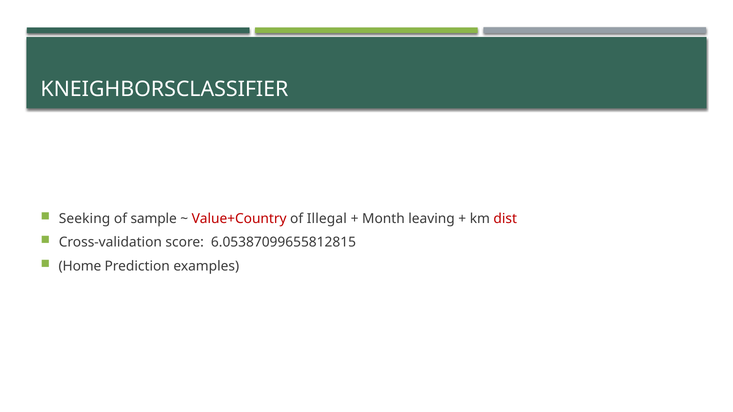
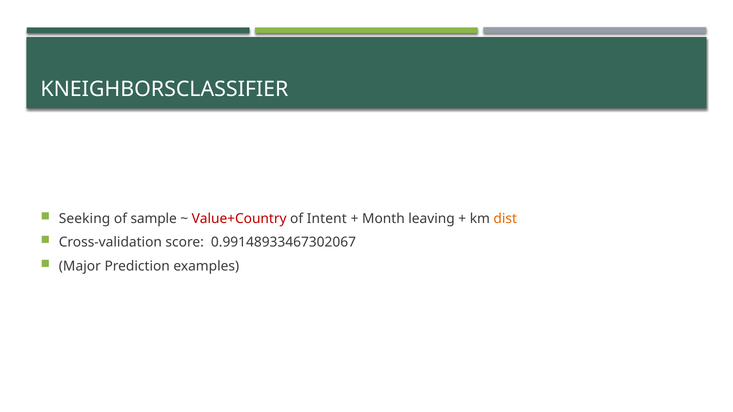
Illegal: Illegal -> Intent (327, 219)
dist colour: red -> orange (505, 219)
6.05387099655812815: 6.05387099655812815 -> 0.99148933467302067 (283, 243)
Home: Home -> Major (80, 266)
